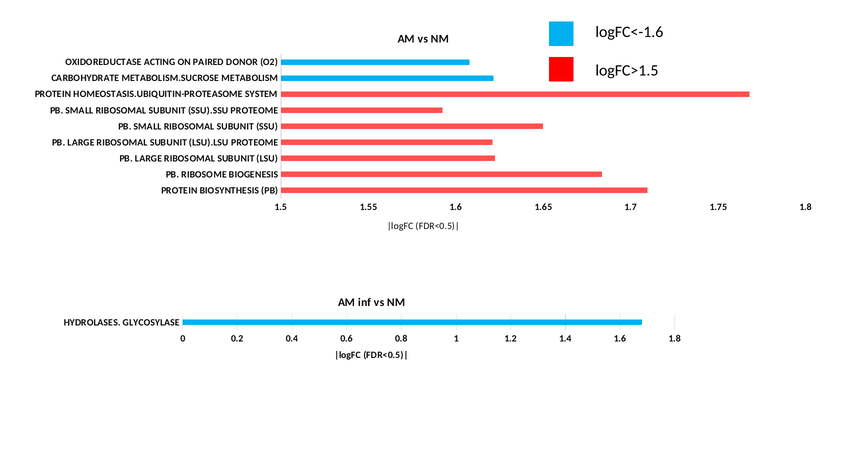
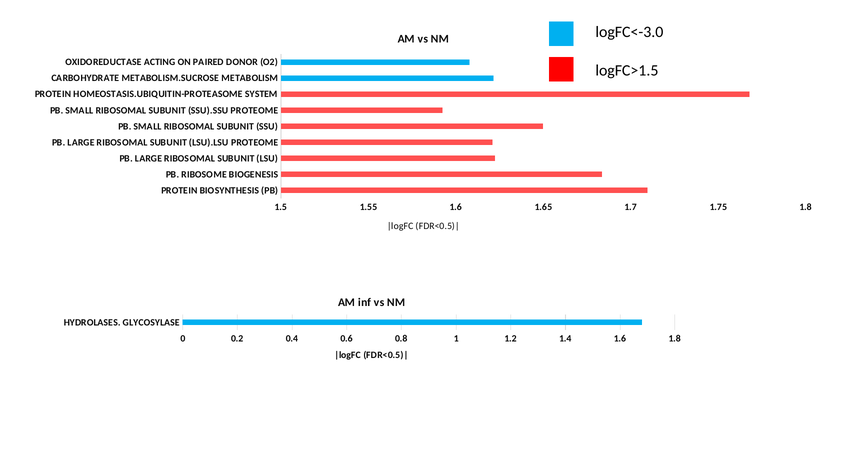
logFC<-1.6: logFC<-1.6 -> logFC<-3.0 (629, 32)
